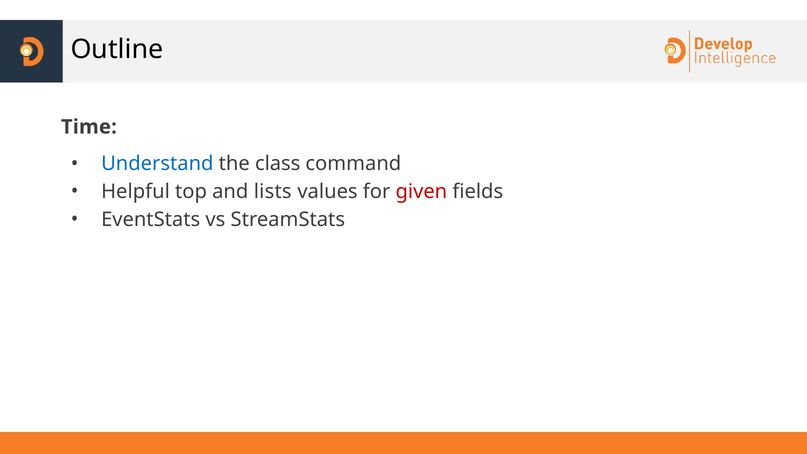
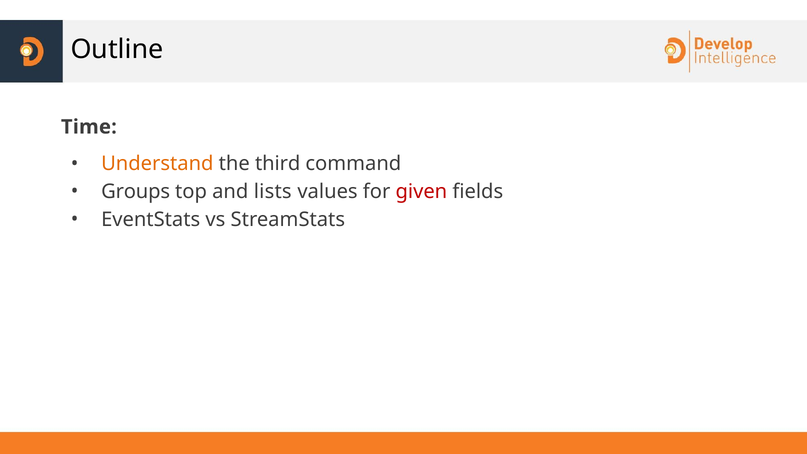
Understand colour: blue -> orange (157, 164)
class: class -> third (278, 164)
Helpful: Helpful -> Groups (136, 192)
